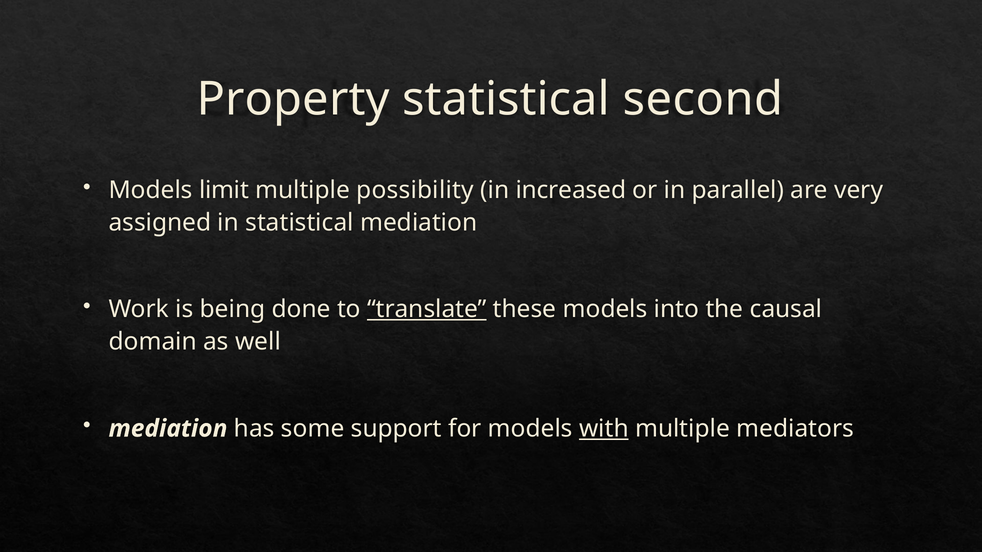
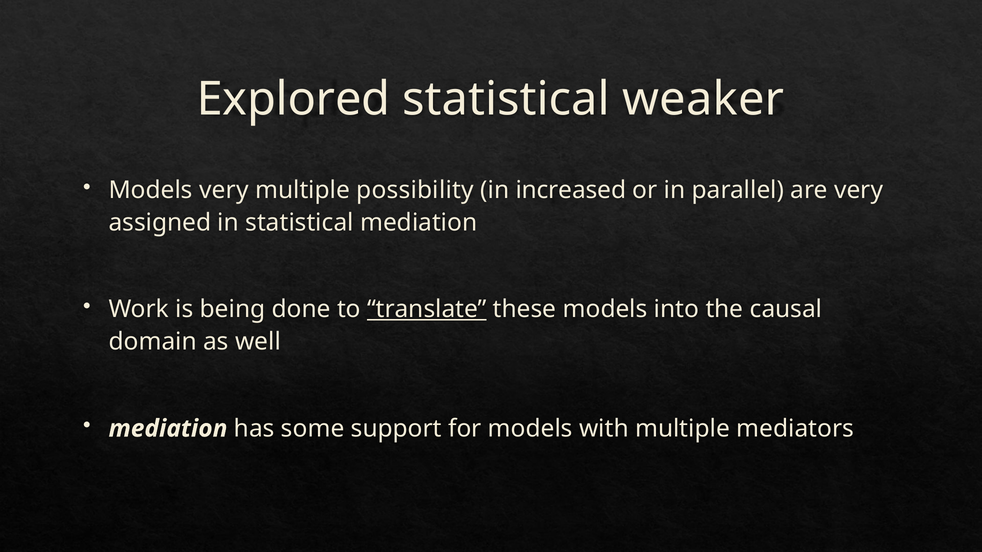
Property: Property -> Explored (293, 99)
second: second -> weaker (703, 99)
Models limit: limit -> very (224, 190)
with underline: present -> none (604, 429)
